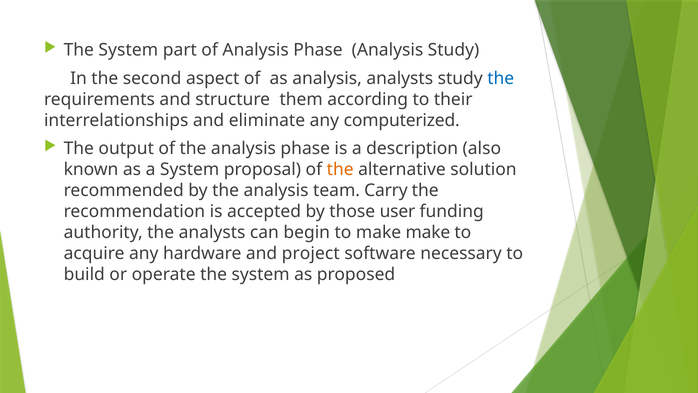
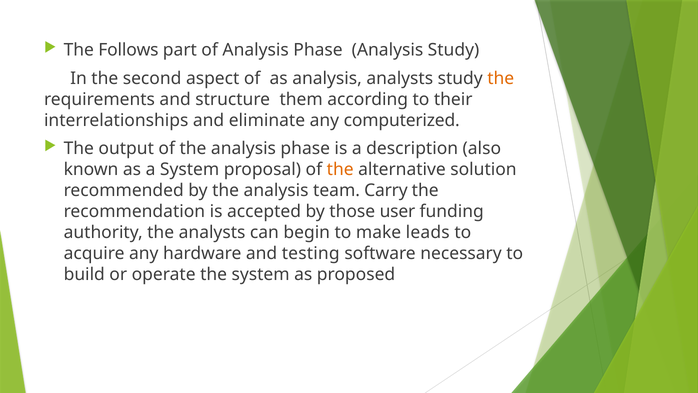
System: System -> Follows (128, 50)
the colour: blue -> orange (501, 78)
make make: make -> leads (428, 232)
project: project -> testing (311, 253)
